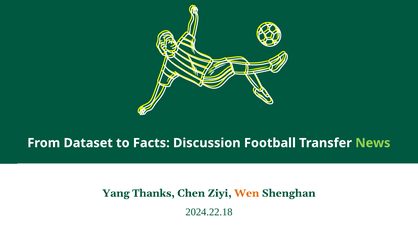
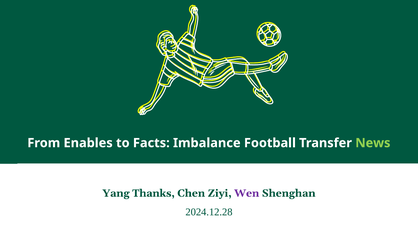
Dataset: Dataset -> Enables (88, 143)
Discussion: Discussion -> Imbalance (207, 143)
Wen colour: orange -> purple (247, 193)
2024.22.18: 2024.22.18 -> 2024.12.28 (209, 212)
